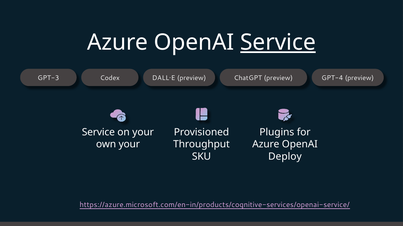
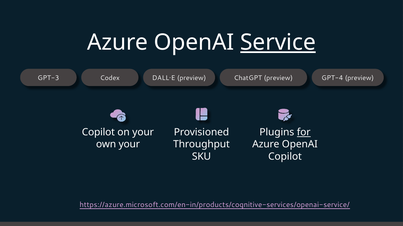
Service: Service -> Copilot (98, 133)
for underline: none -> present (304, 133)
Deploy: Deploy -> Copilot (285, 157)
